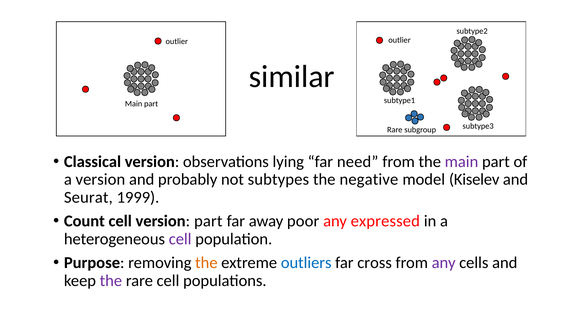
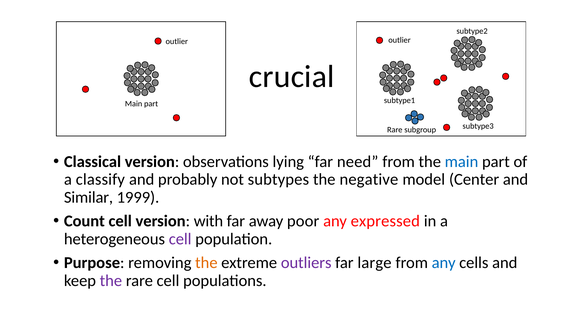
similar: similar -> crucial (292, 77)
main colour: purple -> blue (461, 162)
a version: version -> classify (100, 179)
Kiselev: Kiselev -> Center (474, 179)
Seurat: Seurat -> Similar (89, 197)
version part: part -> with (208, 221)
outliers colour: blue -> purple (306, 263)
cross: cross -> large (374, 263)
any colour: purple -> blue (444, 263)
